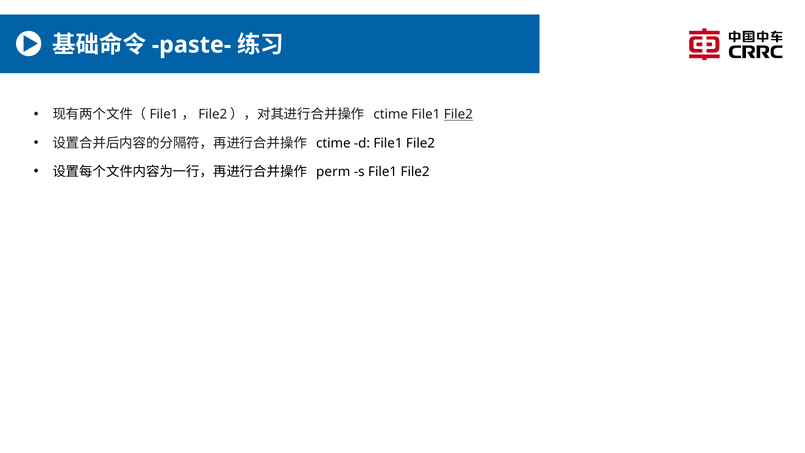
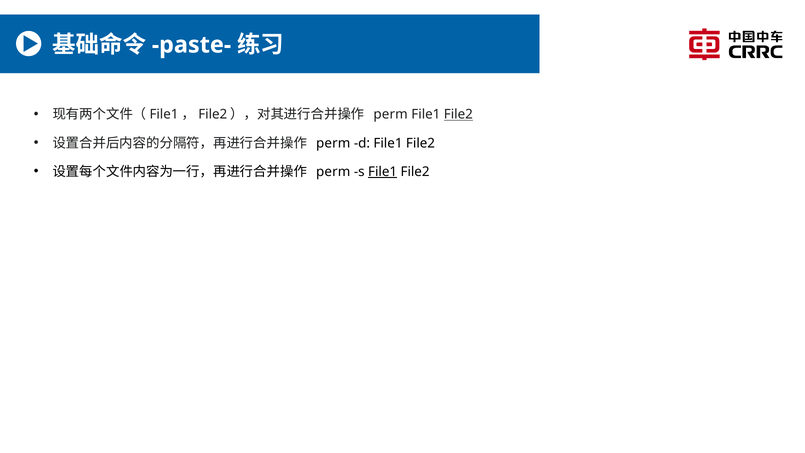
ctime: ctime -> perm (391, 114)
ctime: ctime -> perm (333, 143)
File1 underline: none -> present (383, 172)
